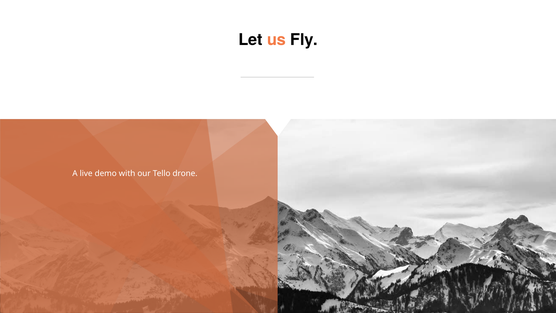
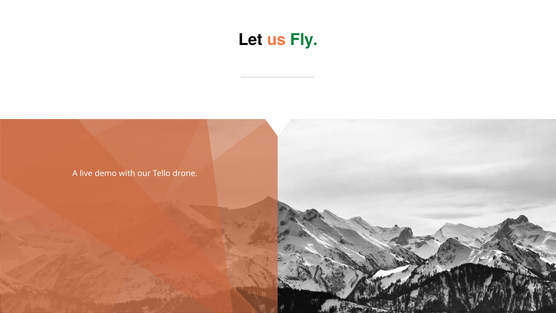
Fly colour: black -> green (304, 40)
